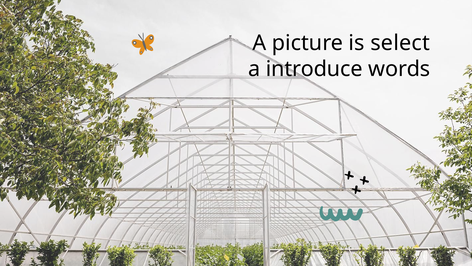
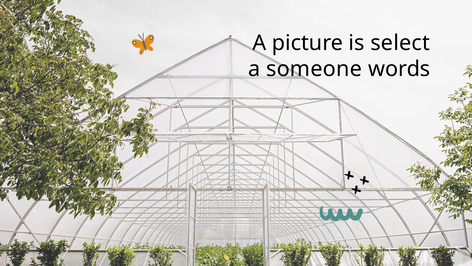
introduce: introduce -> someone (314, 69)
